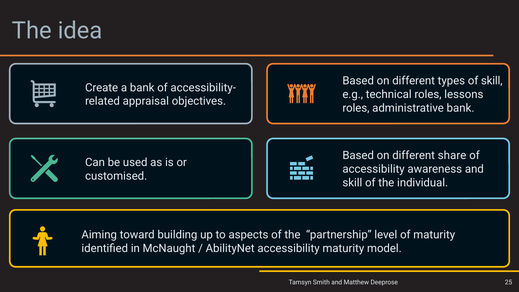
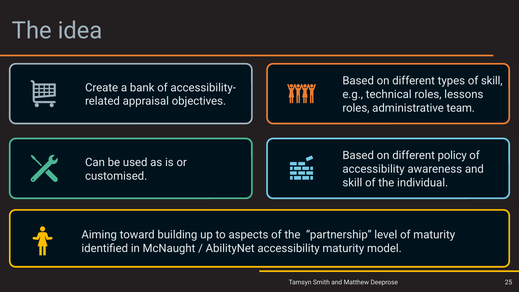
administrative bank: bank -> team (461, 108)
share: share -> policy (452, 156)
